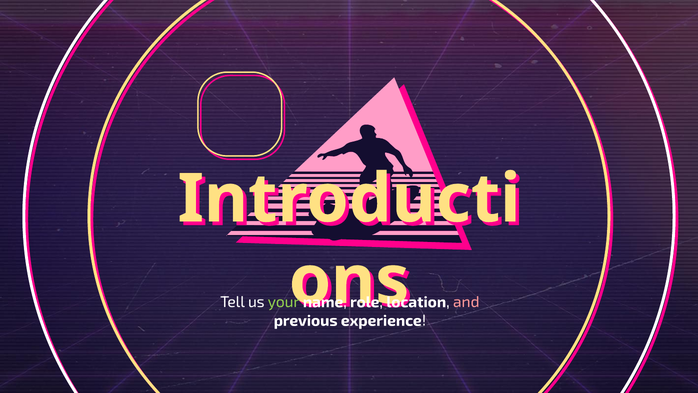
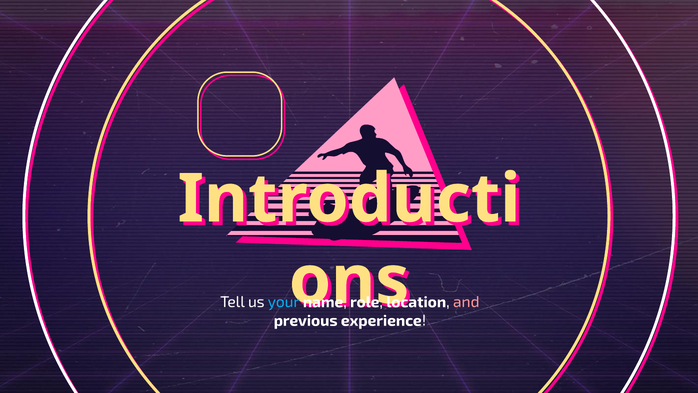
your colour: light green -> light blue (284, 302)
